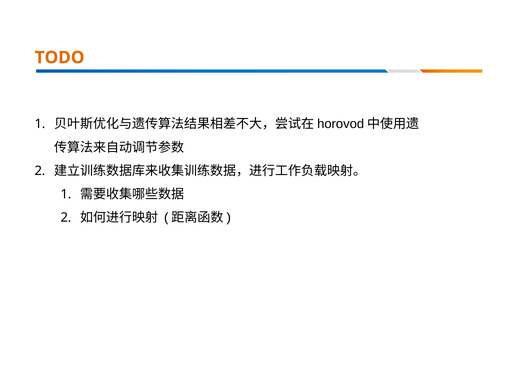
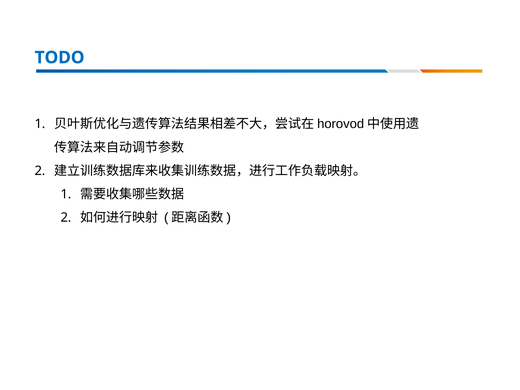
TODO colour: orange -> blue (60, 58)
